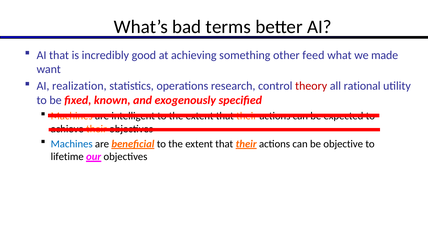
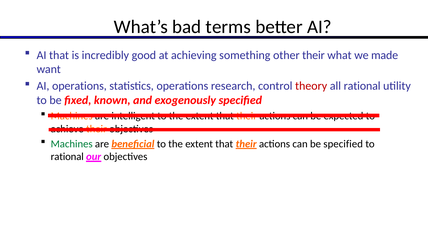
other feed: feed -> their (314, 55)
AI realization: realization -> operations (79, 86)
Machines colour: blue -> green (72, 144)
be objective: objective -> specified (343, 144)
lifetime: lifetime -> rational (67, 157)
